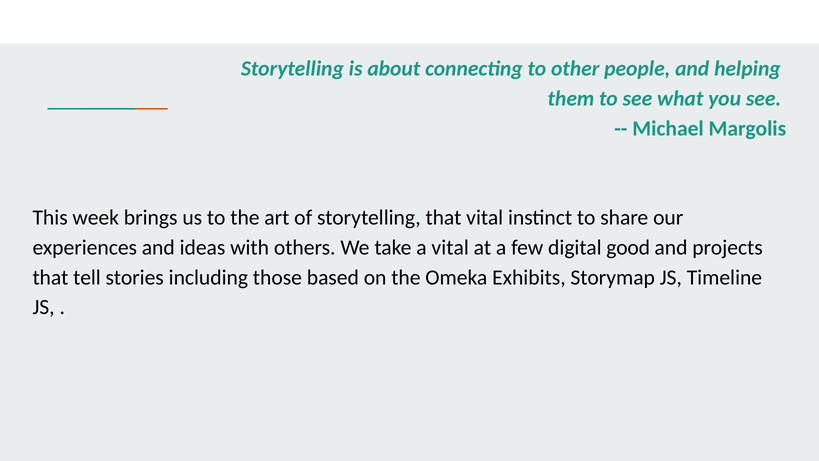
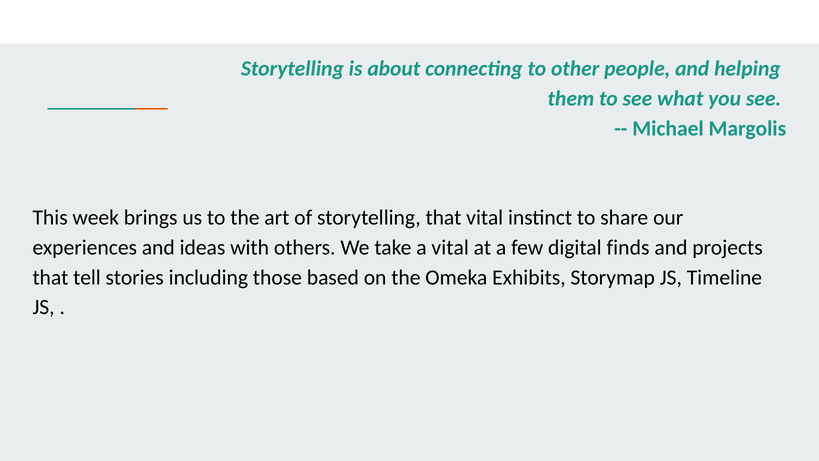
good: good -> finds (628, 247)
